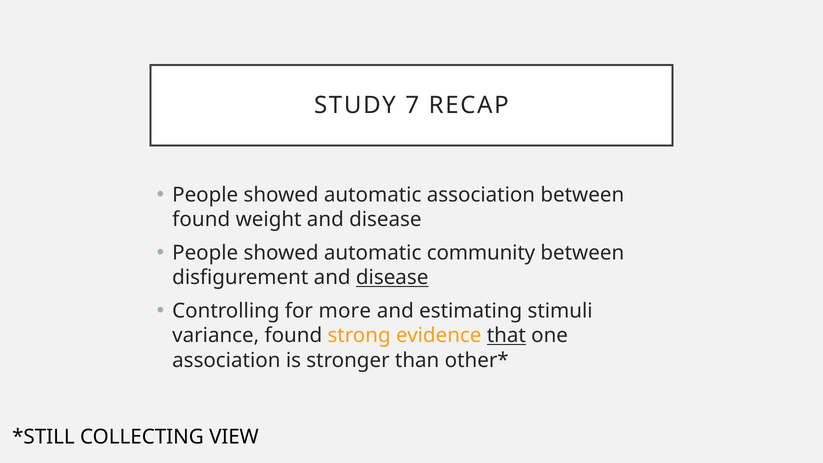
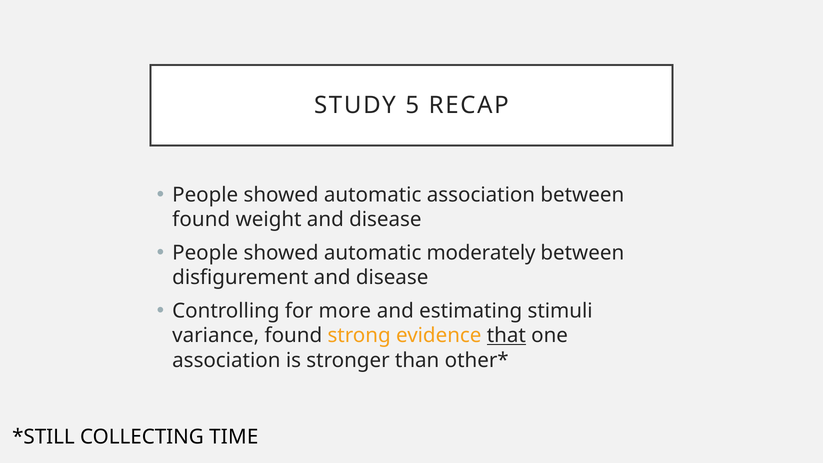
7: 7 -> 5 (412, 105)
community: community -> moderately (481, 253)
disease underline: present -> none (392, 278)
VIEW: VIEW -> TIME (234, 437)
